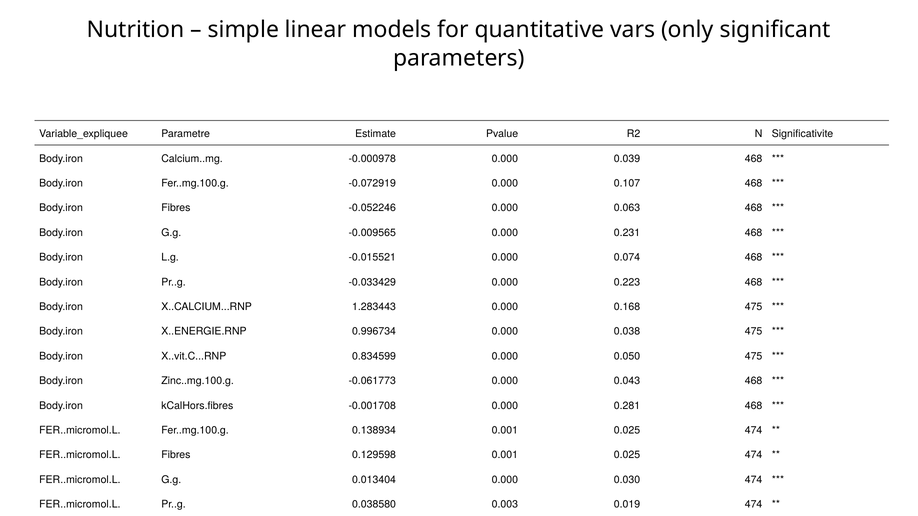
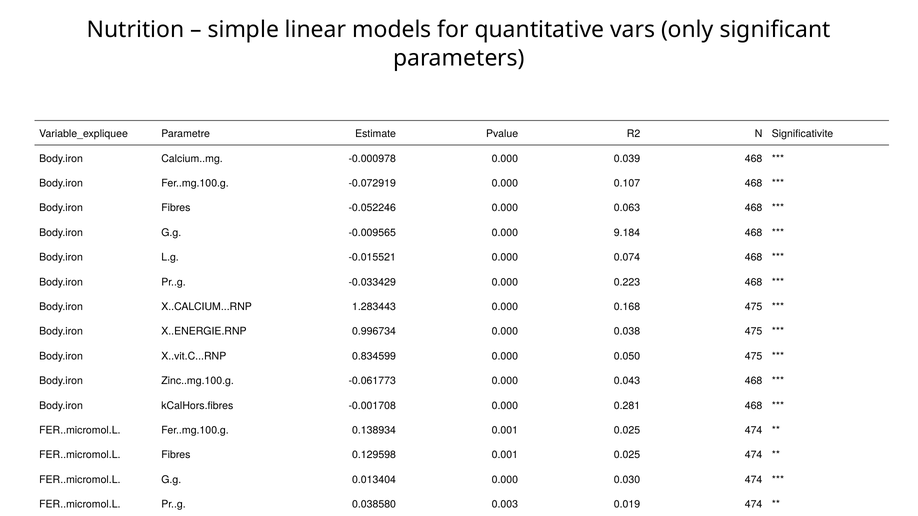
0.231: 0.231 -> 9.184 (627, 233)
